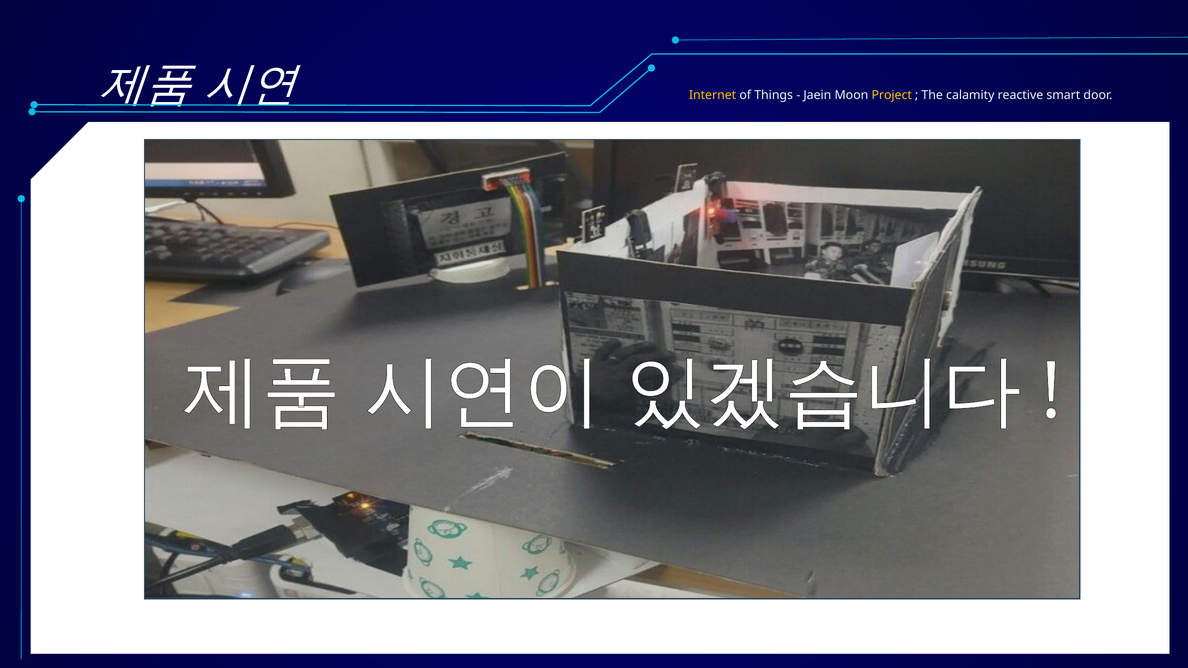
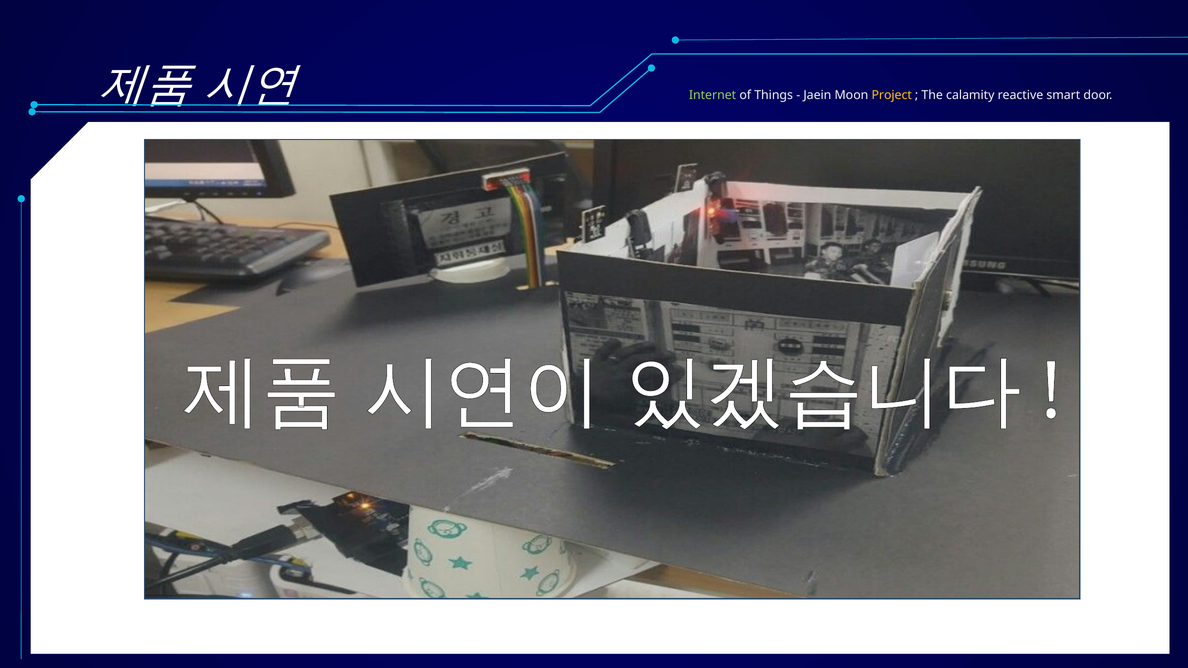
Internet colour: yellow -> light green (713, 95)
